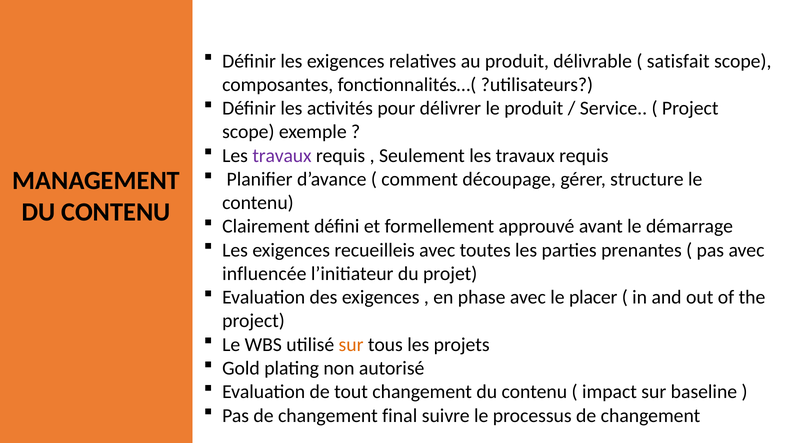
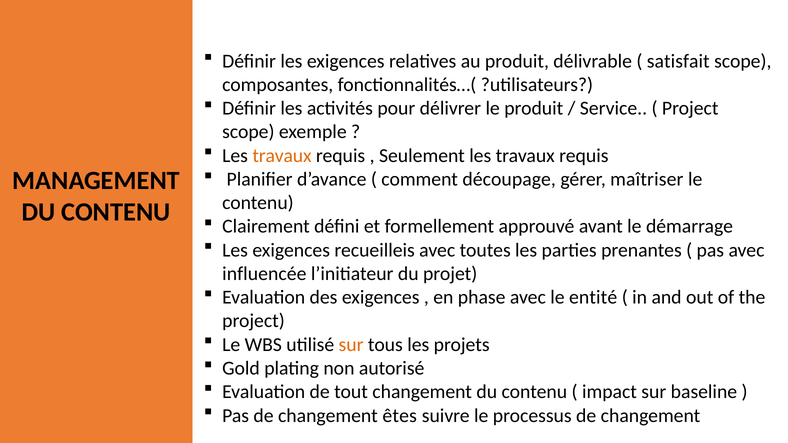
travaux colour: purple -> orange (282, 156)
structure: structure -> maîtriser (647, 179)
placer: placer -> entité (593, 298)
final: final -> êtes (400, 416)
